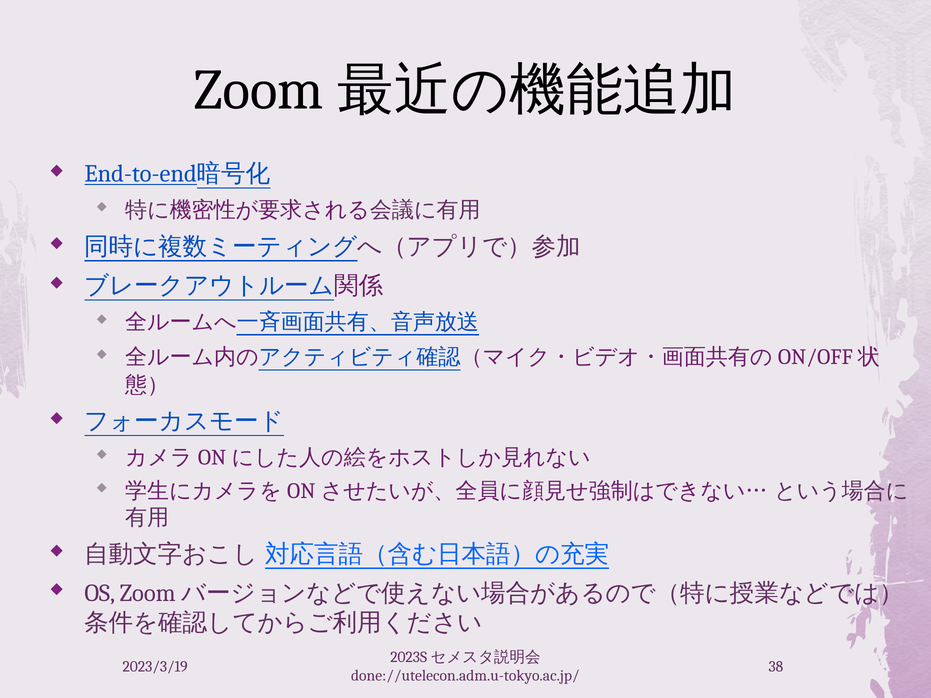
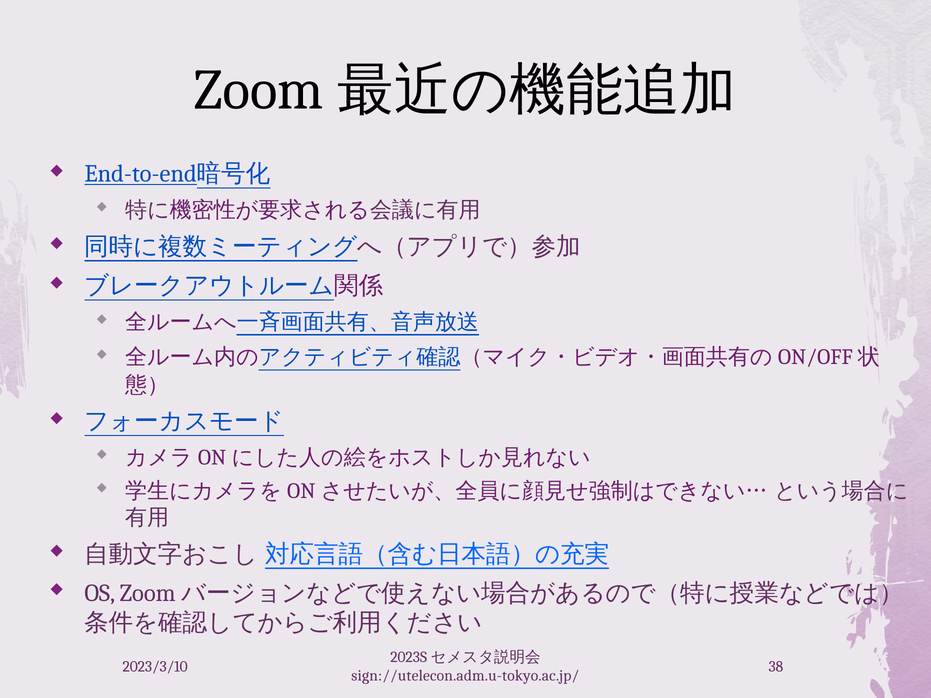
2023/3/19: 2023/3/19 -> 2023/3/10 (155, 667)
done://utelecon.adm.u-tokyo.ac.jp/: done://utelecon.adm.u-tokyo.ac.jp/ -> sign://utelecon.adm.u-tokyo.ac.jp/ (465, 676)
